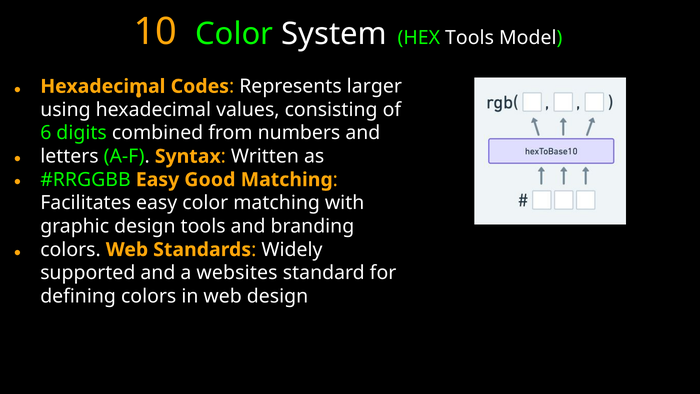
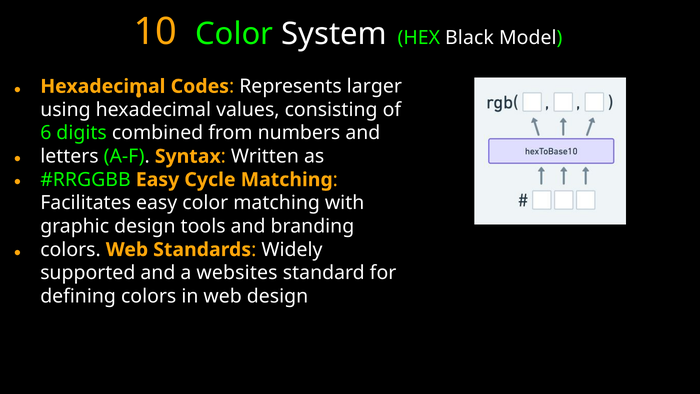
HEX Tools: Tools -> Black (469, 38)
Good: Good -> Cycle (210, 180)
